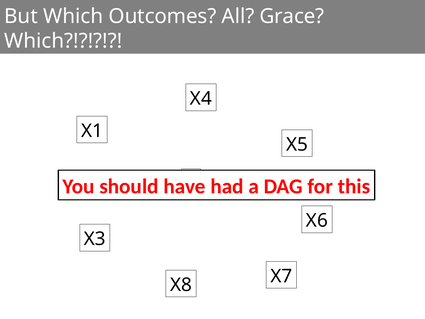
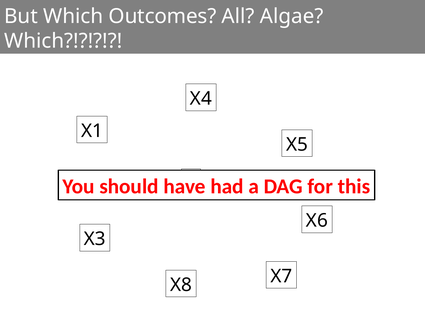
Grace: Grace -> Algae (292, 16)
